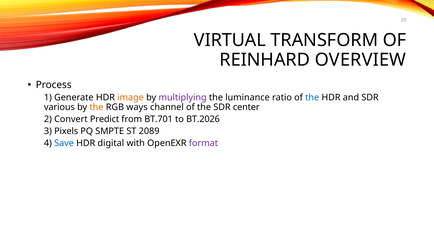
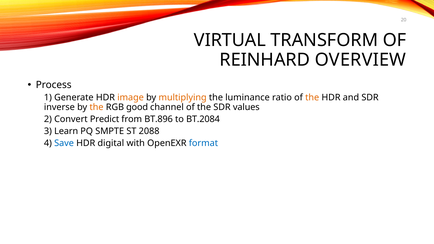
multiplying colour: purple -> orange (183, 98)
the colour: blue -> orange (312, 98)
various: various -> inverse (59, 107)
ways: ways -> good (137, 107)
center: center -> values (246, 107)
BT.701: BT.701 -> BT.896 (159, 119)
BT.2026: BT.2026 -> BT.2084 (203, 119)
Pixels: Pixels -> Learn (66, 131)
2089: 2089 -> 2088 (149, 131)
format colour: purple -> blue (203, 143)
